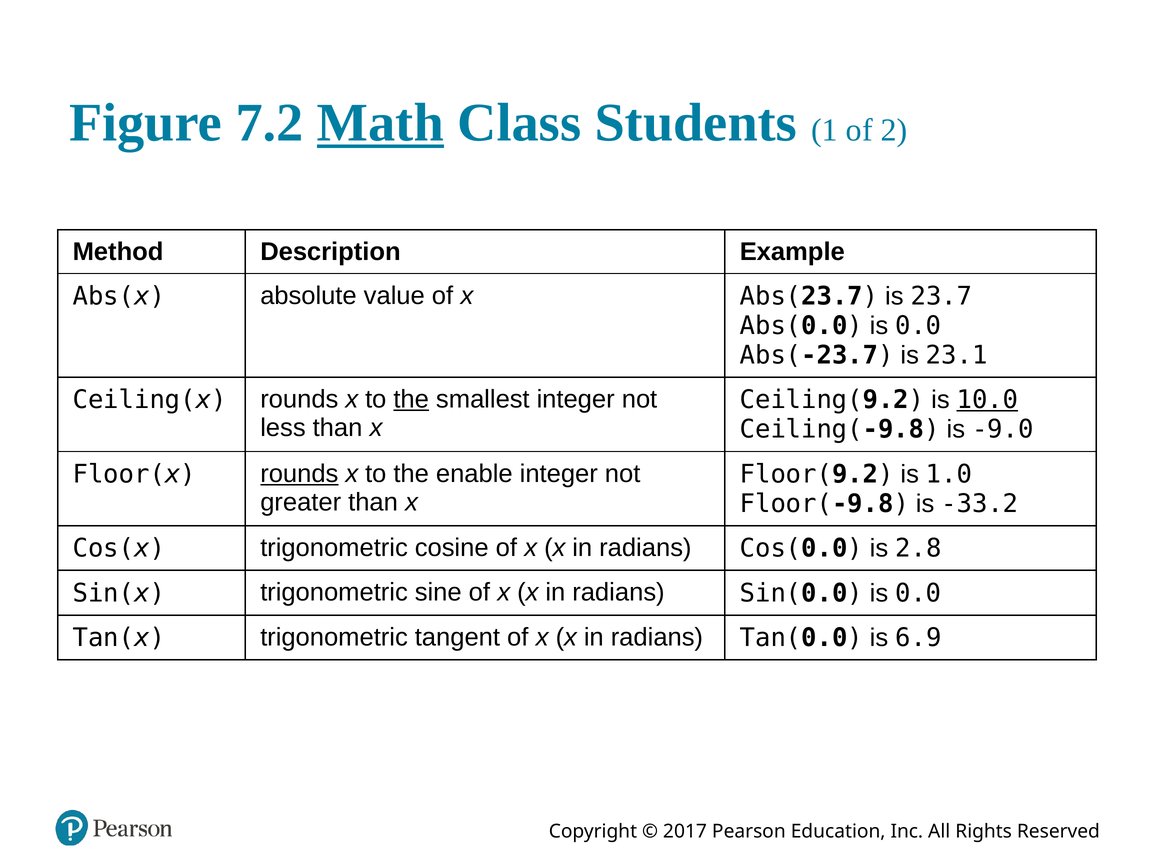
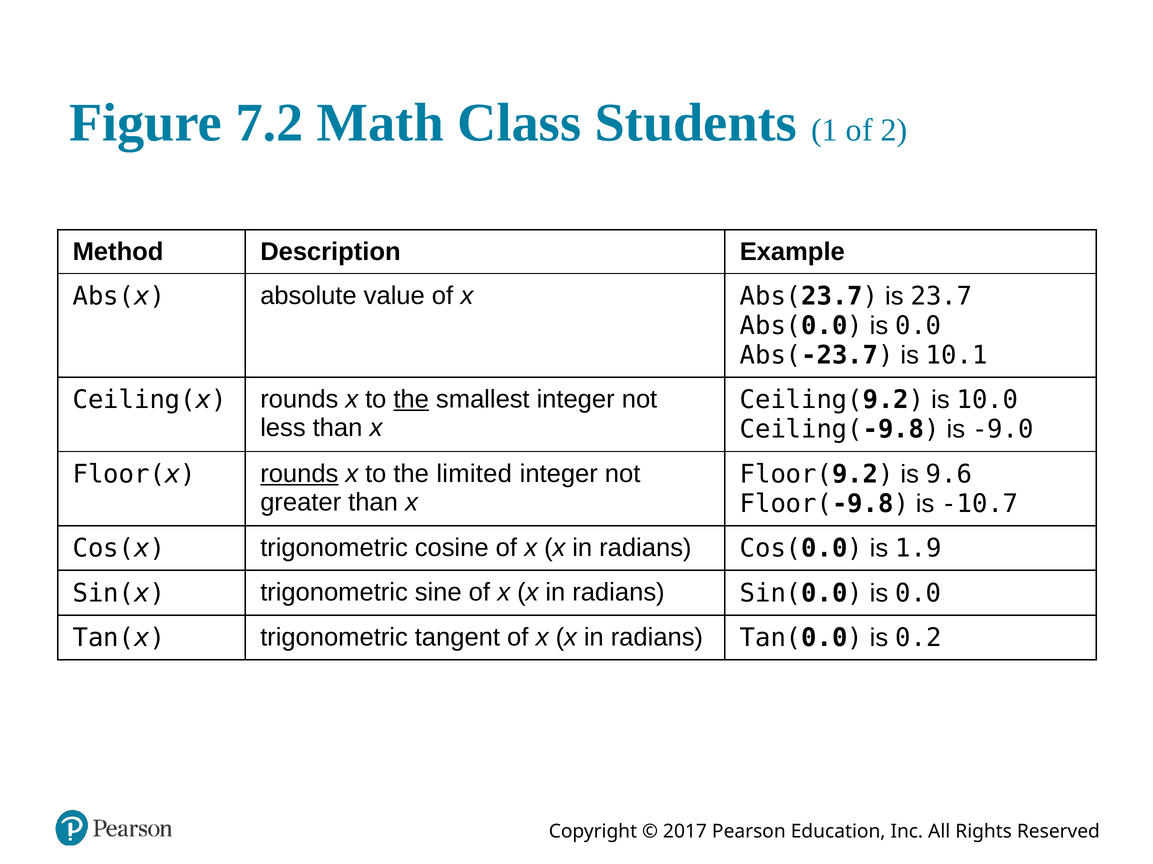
Math underline: present -> none (380, 123)
23.1: 23.1 -> 10.1 (957, 356)
10.0 underline: present -> none (987, 400)
enable: enable -> limited (474, 474)
1.0: 1.0 -> 9.6 (949, 475)
-33.2: -33.2 -> -10.7 (980, 504)
2.8: 2.8 -> 1.9 (918, 549)
6.9: 6.9 -> 0.2 (918, 638)
